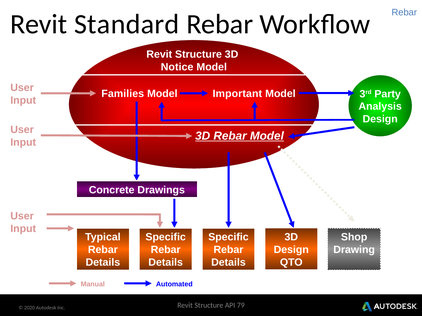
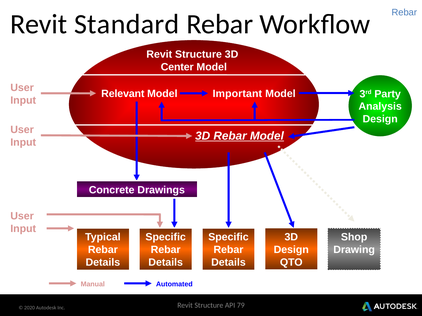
Notice: Notice -> Center (177, 67)
Families: Families -> Relevant (123, 94)
